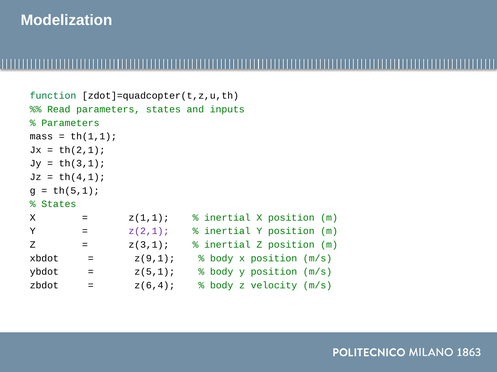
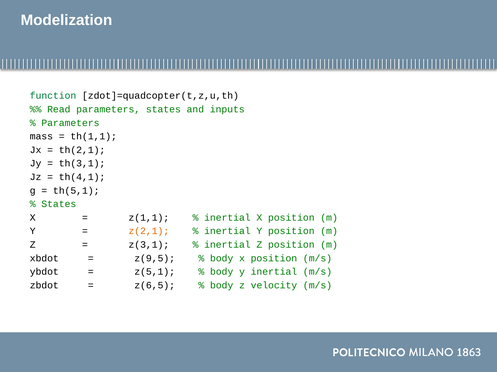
z(2,1 colour: purple -> orange (149, 232)
z(9,1: z(9,1 -> z(9,5 (155, 259)
body y position: position -> inertial (274, 272)
z(6,4: z(6,4 -> z(6,5 (155, 286)
